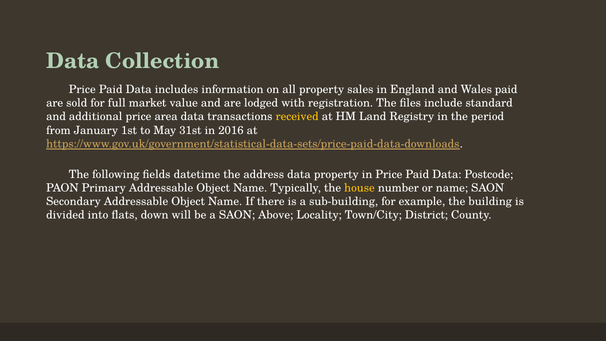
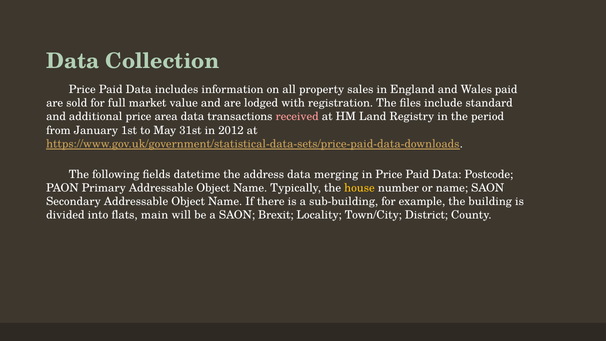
received colour: yellow -> pink (297, 117)
2016: 2016 -> 2012 (231, 130)
data property: property -> merging (336, 174)
down: down -> main (155, 215)
Above: Above -> Brexit (276, 215)
